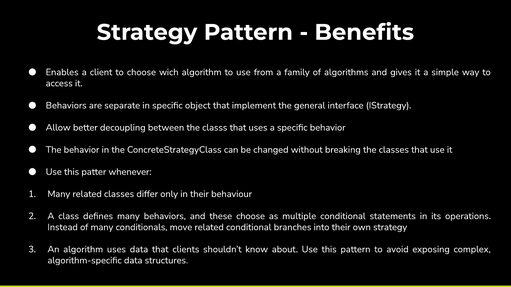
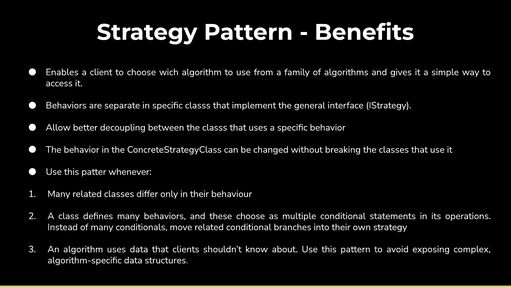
specific object: object -> classs (198, 106)
